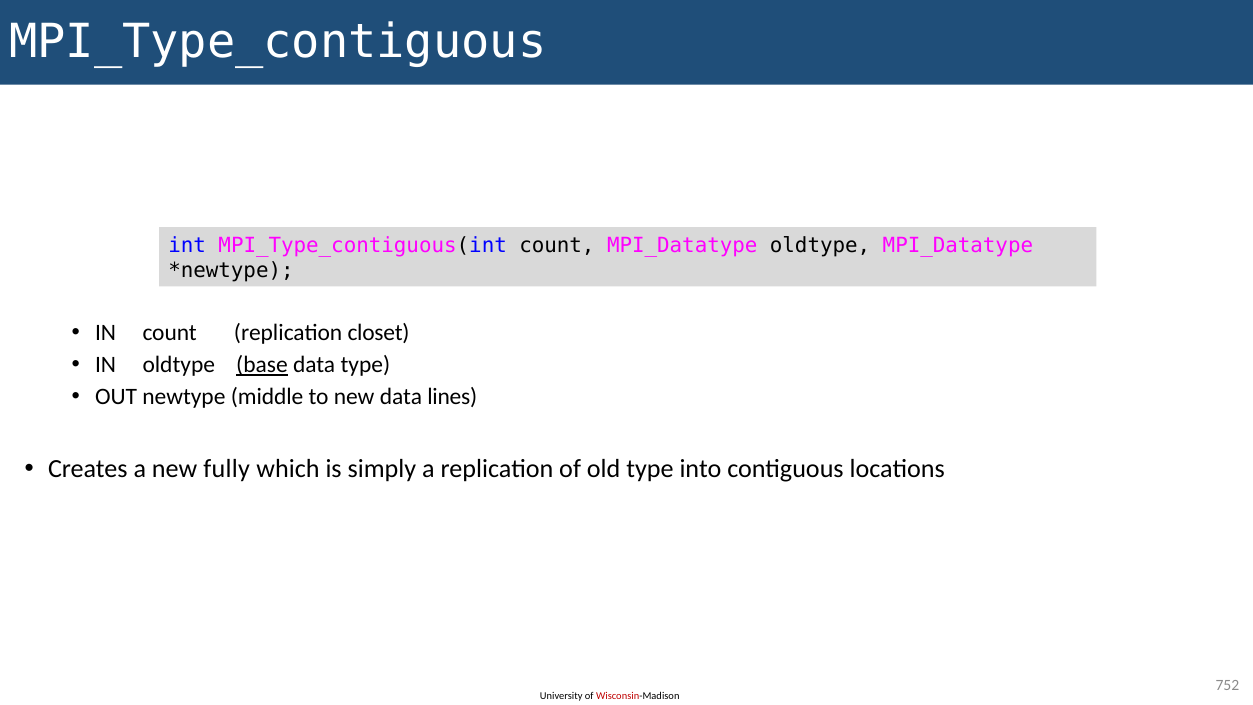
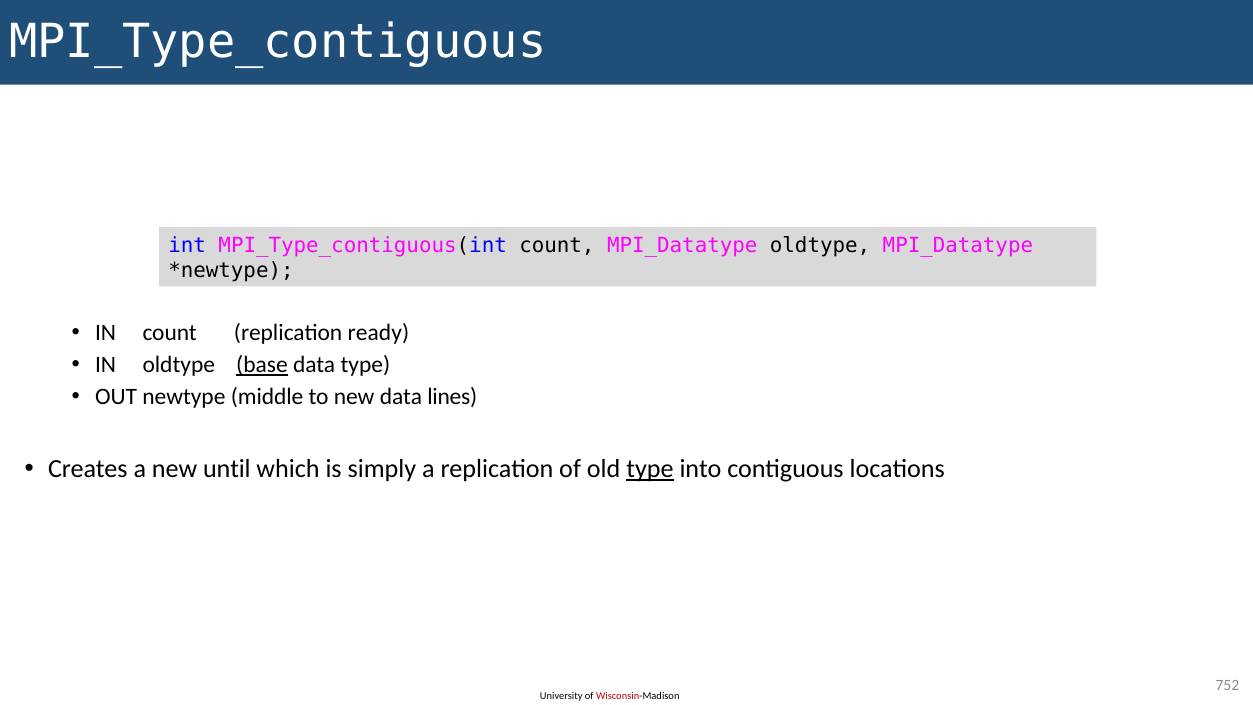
closet: closet -> ready (378, 333)
fully: fully -> until (227, 469)
type underline: none -> present (650, 469)
